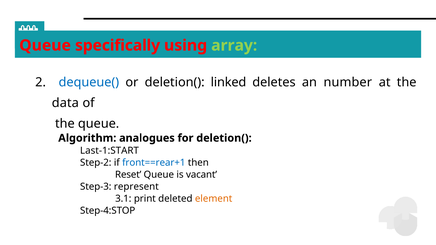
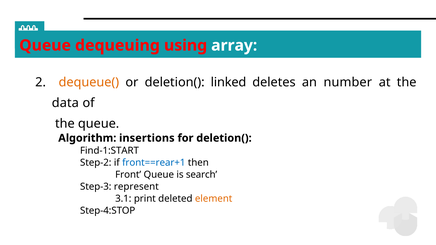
specifically: specifically -> dequeuing (117, 45)
array colour: light green -> white (234, 45)
dequeue( colour: blue -> orange (89, 83)
analogues: analogues -> insertions (147, 138)
Last-1:START: Last-1:START -> Find-1:START (110, 151)
Reset: Reset -> Front (128, 175)
vacant: vacant -> search (202, 175)
